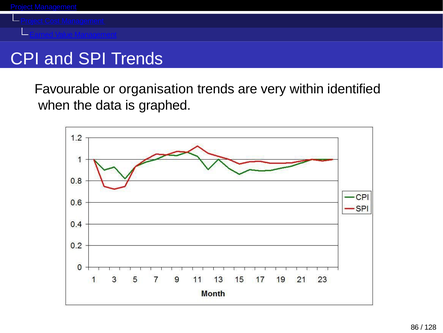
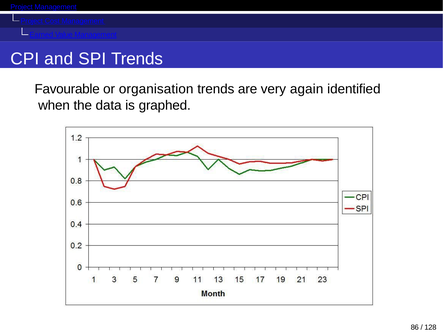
within: within -> again (307, 89)
